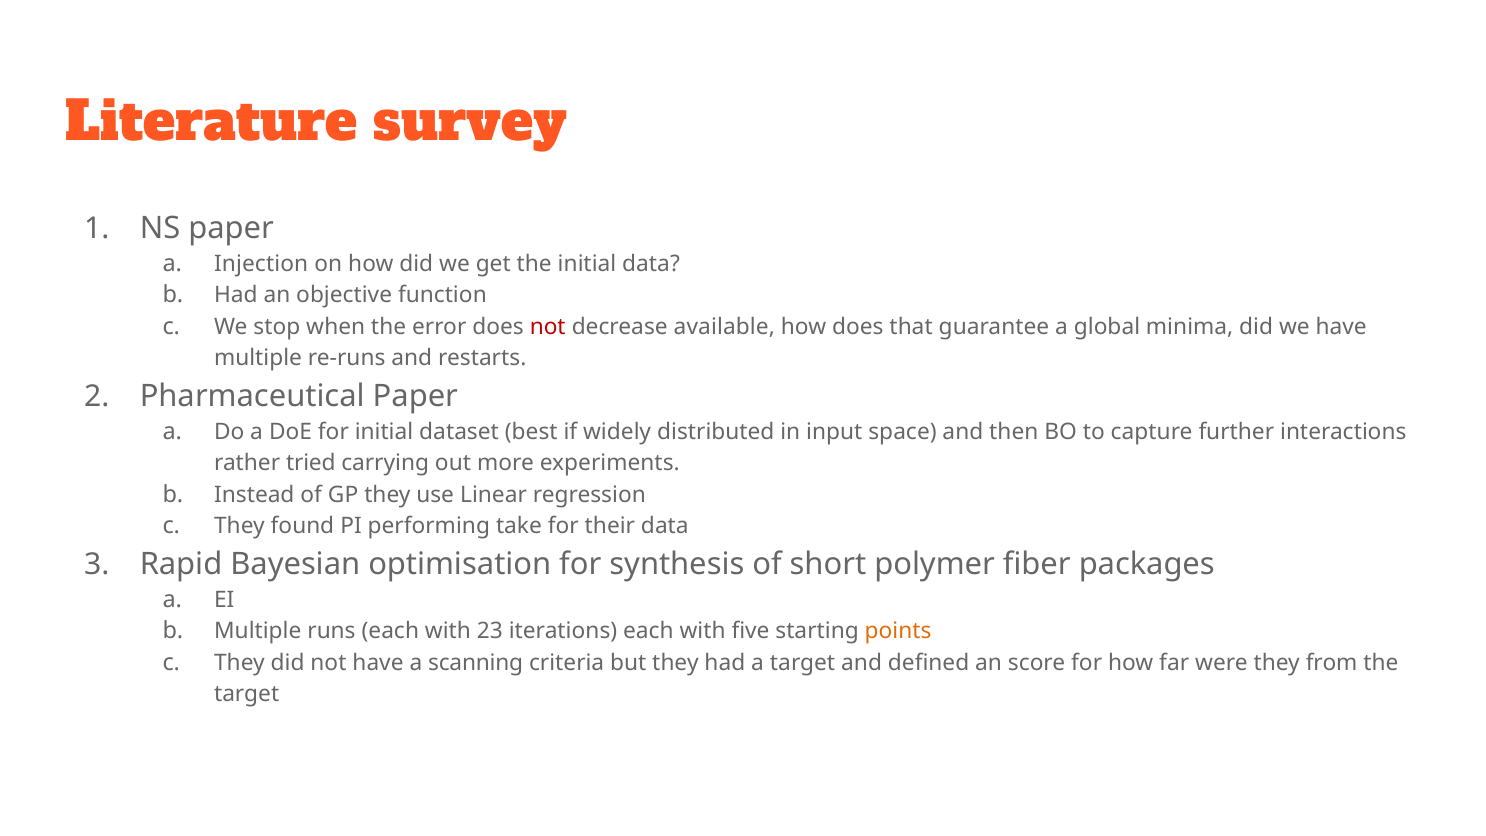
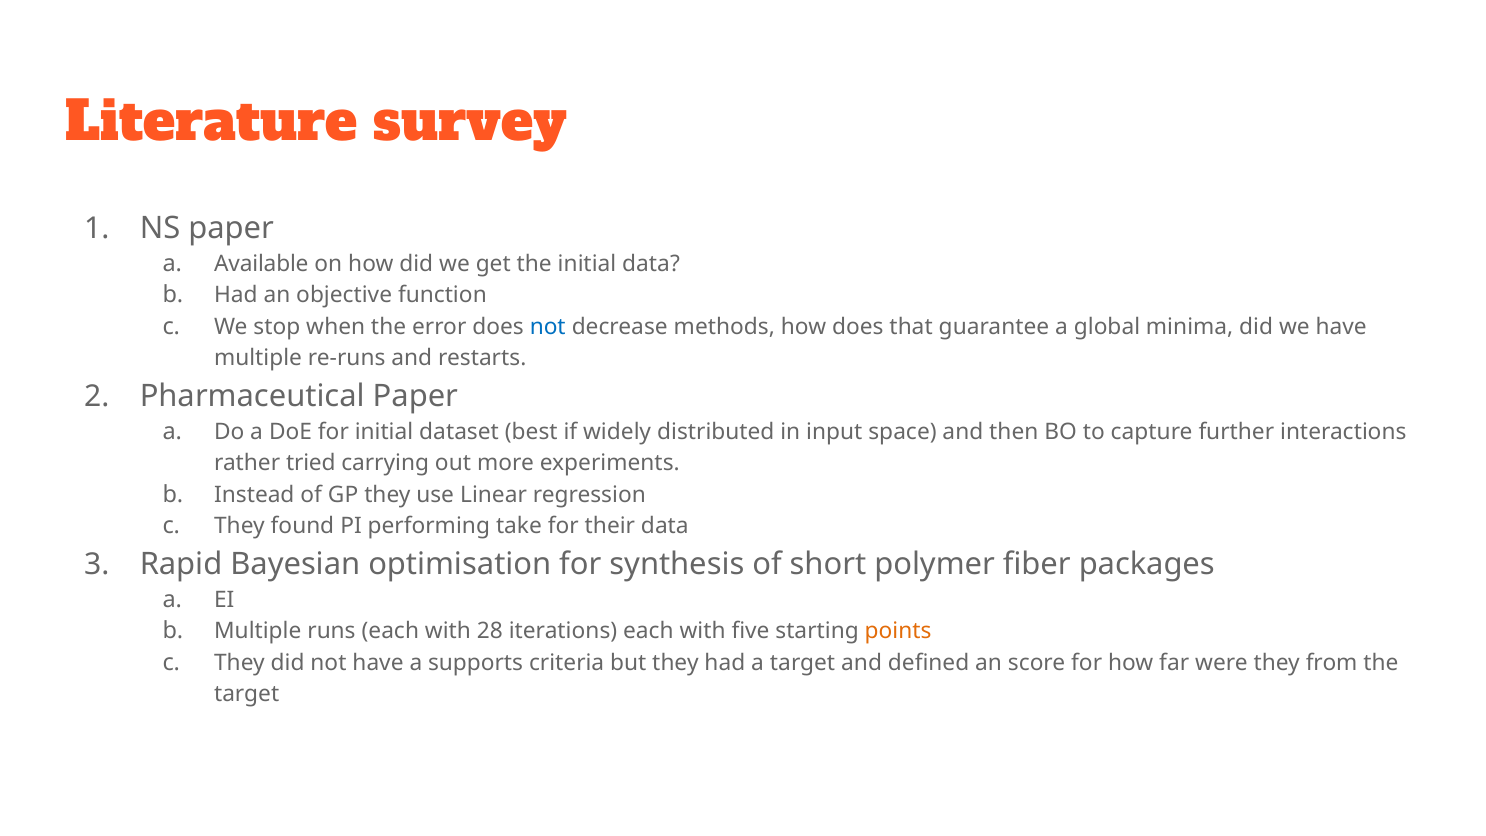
Injection: Injection -> Available (261, 264)
not colour: red -> blue (548, 327)
available: available -> methods (724, 327)
23: 23 -> 28 (490, 631)
scanning: scanning -> supports (476, 662)
